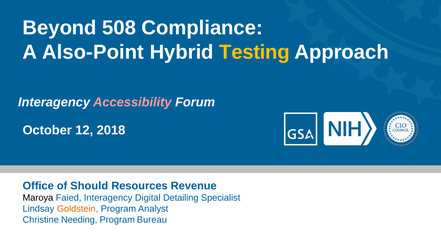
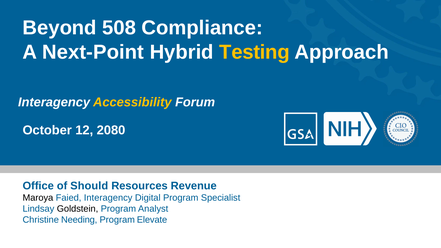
Also-Point: Also-Point -> Next-Point (93, 52)
Accessibility colour: pink -> yellow (132, 102)
2018: 2018 -> 2080 (111, 130)
Digital Detailing: Detailing -> Program (181, 198)
Goldstein colour: orange -> black (78, 209)
Bureau: Bureau -> Elevate (152, 220)
